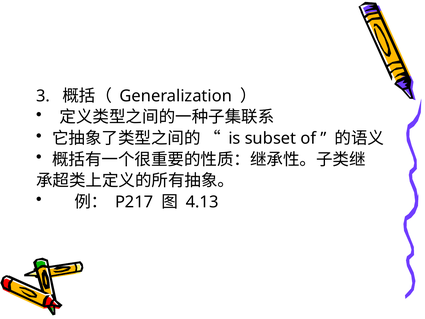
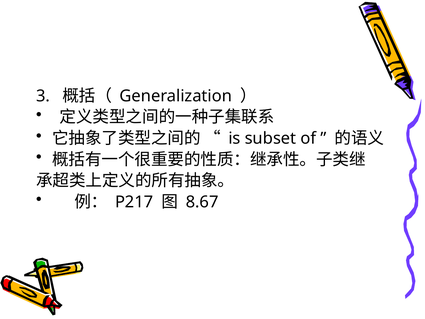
4.13: 4.13 -> 8.67 (202, 202)
